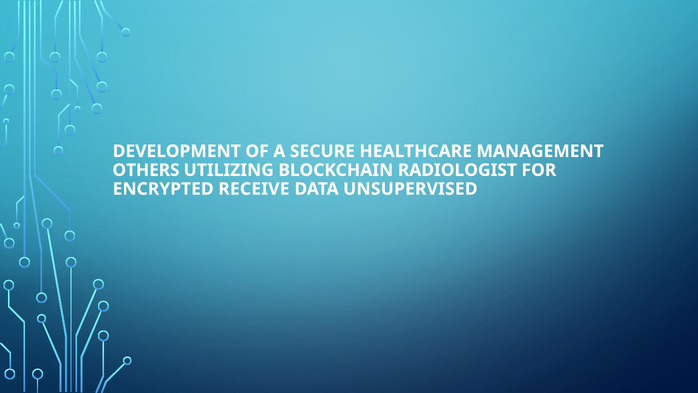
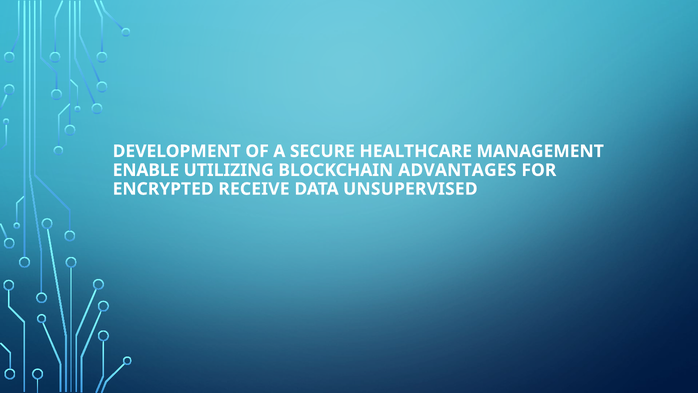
OTHERS: OTHERS -> ENABLE (146, 170)
RADIOLOGIST: RADIOLOGIST -> ADVANTAGES (457, 170)
